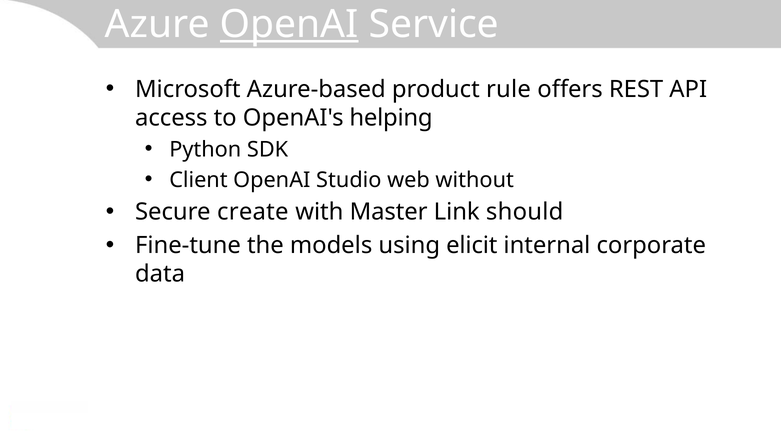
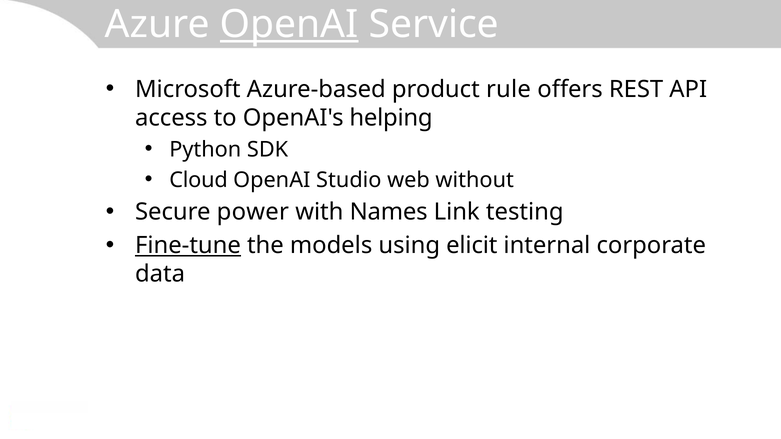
Client: Client -> Cloud (199, 180)
create: create -> power (253, 212)
Master: Master -> Names (389, 212)
should: should -> testing (525, 212)
Fine-tune underline: none -> present (188, 246)
